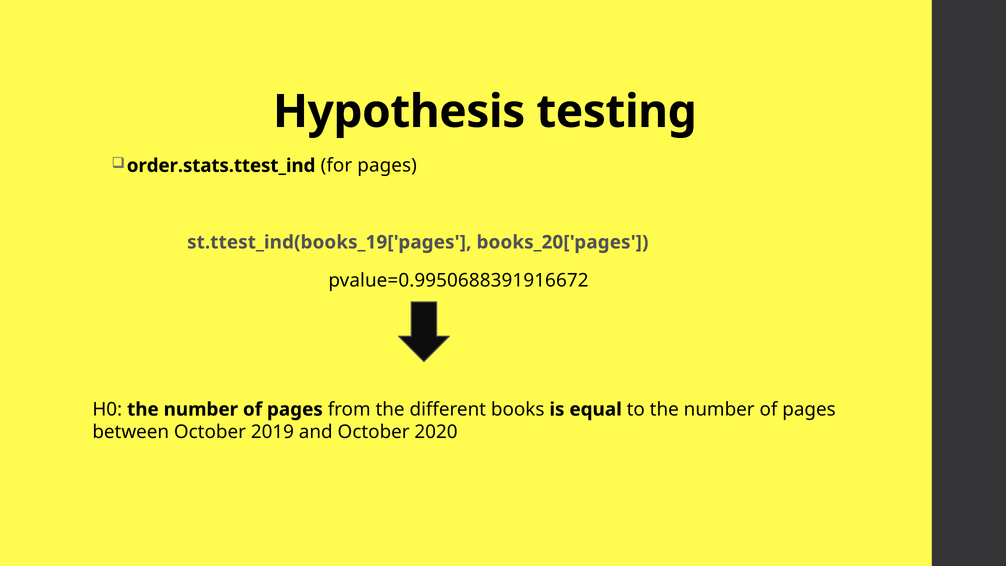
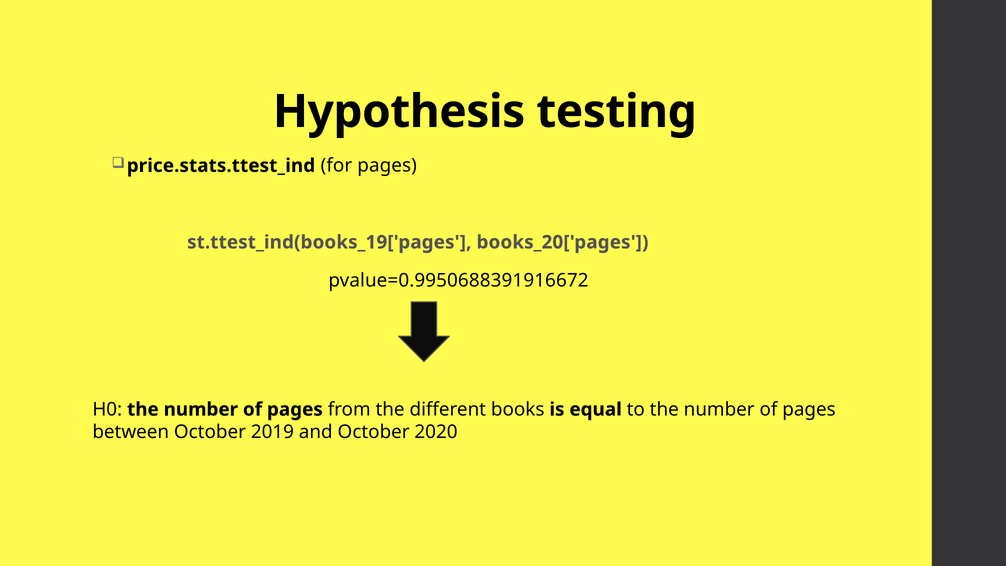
order.stats.ttest_ind: order.stats.ttest_ind -> price.stats.ttest_ind (221, 166)
